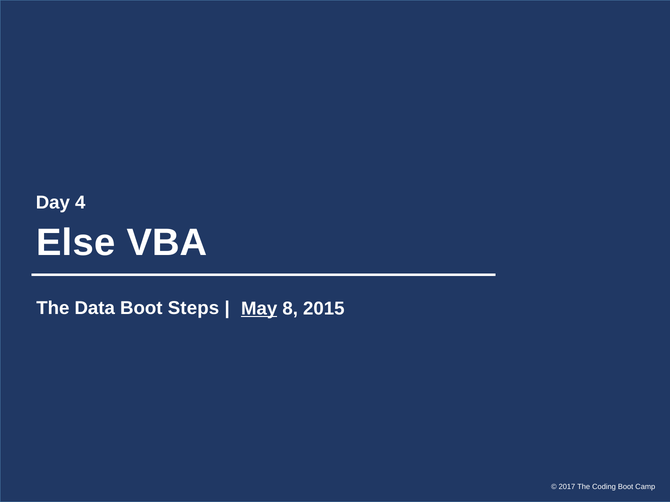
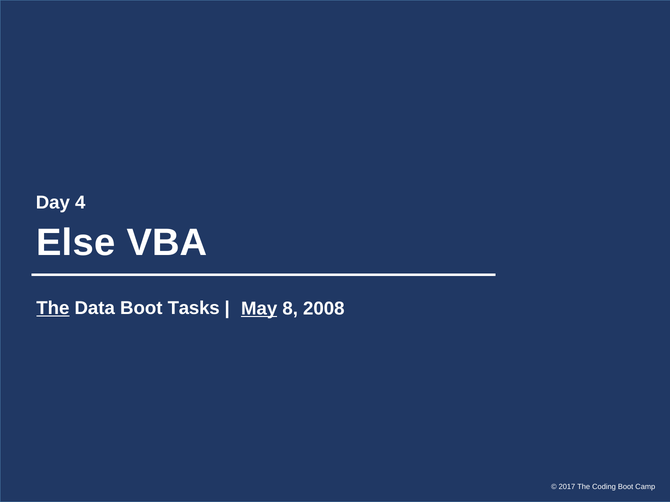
The underline: none -> present (53, 308)
Steps: Steps -> Tasks (194, 308)
2015: 2015 -> 2008 (324, 309)
